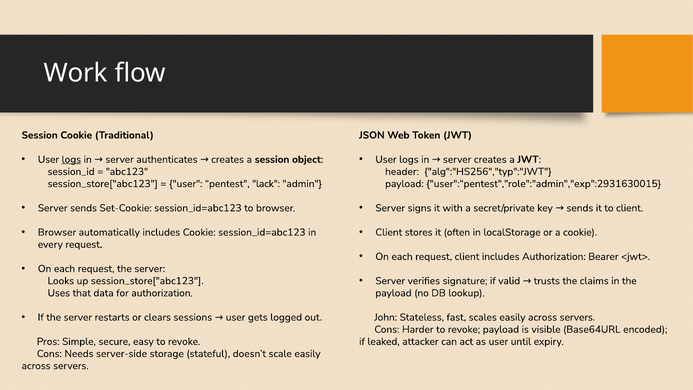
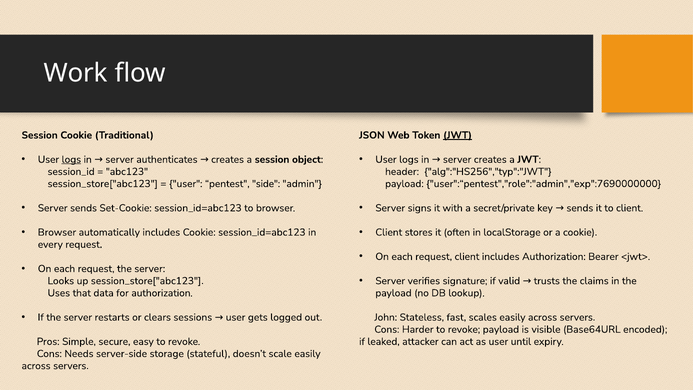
JWT underline: none -> present (458, 135)
lack: lack -> side (266, 184)
user":“pentest","role":"admin","exp":2931630015: user":“pentest","role":"admin","exp":2931630015 -> user":“pentest","role":"admin","exp":7690000000 (544, 184)
